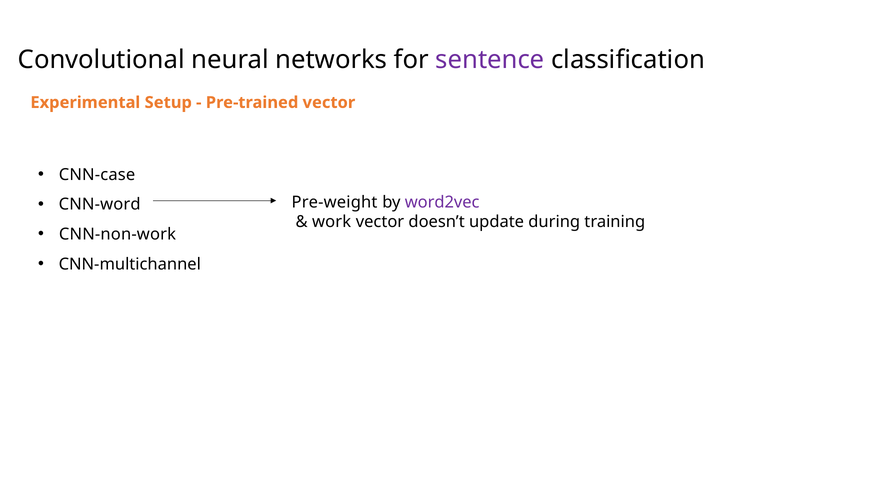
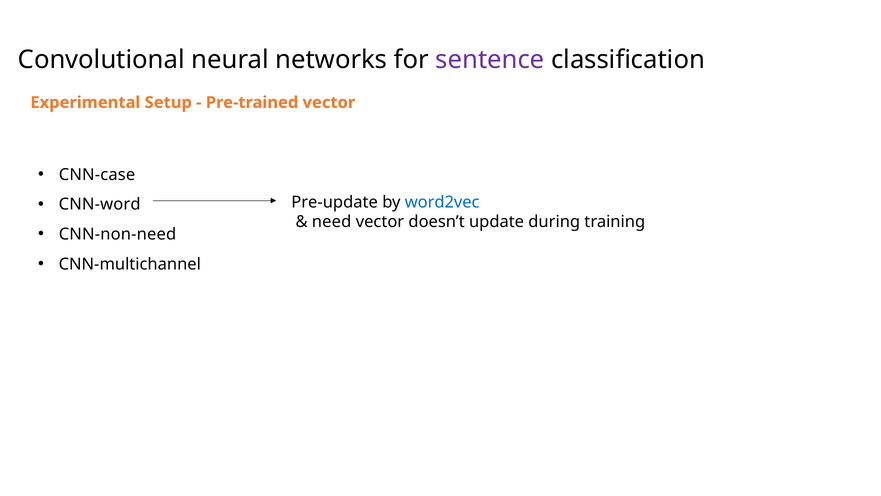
Pre-weight: Pre-weight -> Pre-update (335, 202)
word2vec colour: purple -> blue (442, 202)
work: work -> need (332, 222)
CNN-non-work: CNN-non-work -> CNN-non-need (117, 234)
